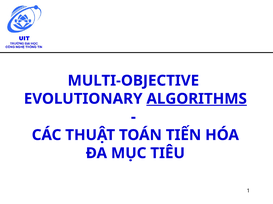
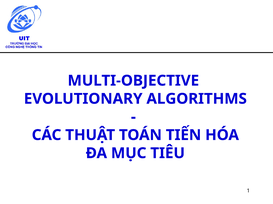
ALGORITHMS underline: present -> none (197, 99)
